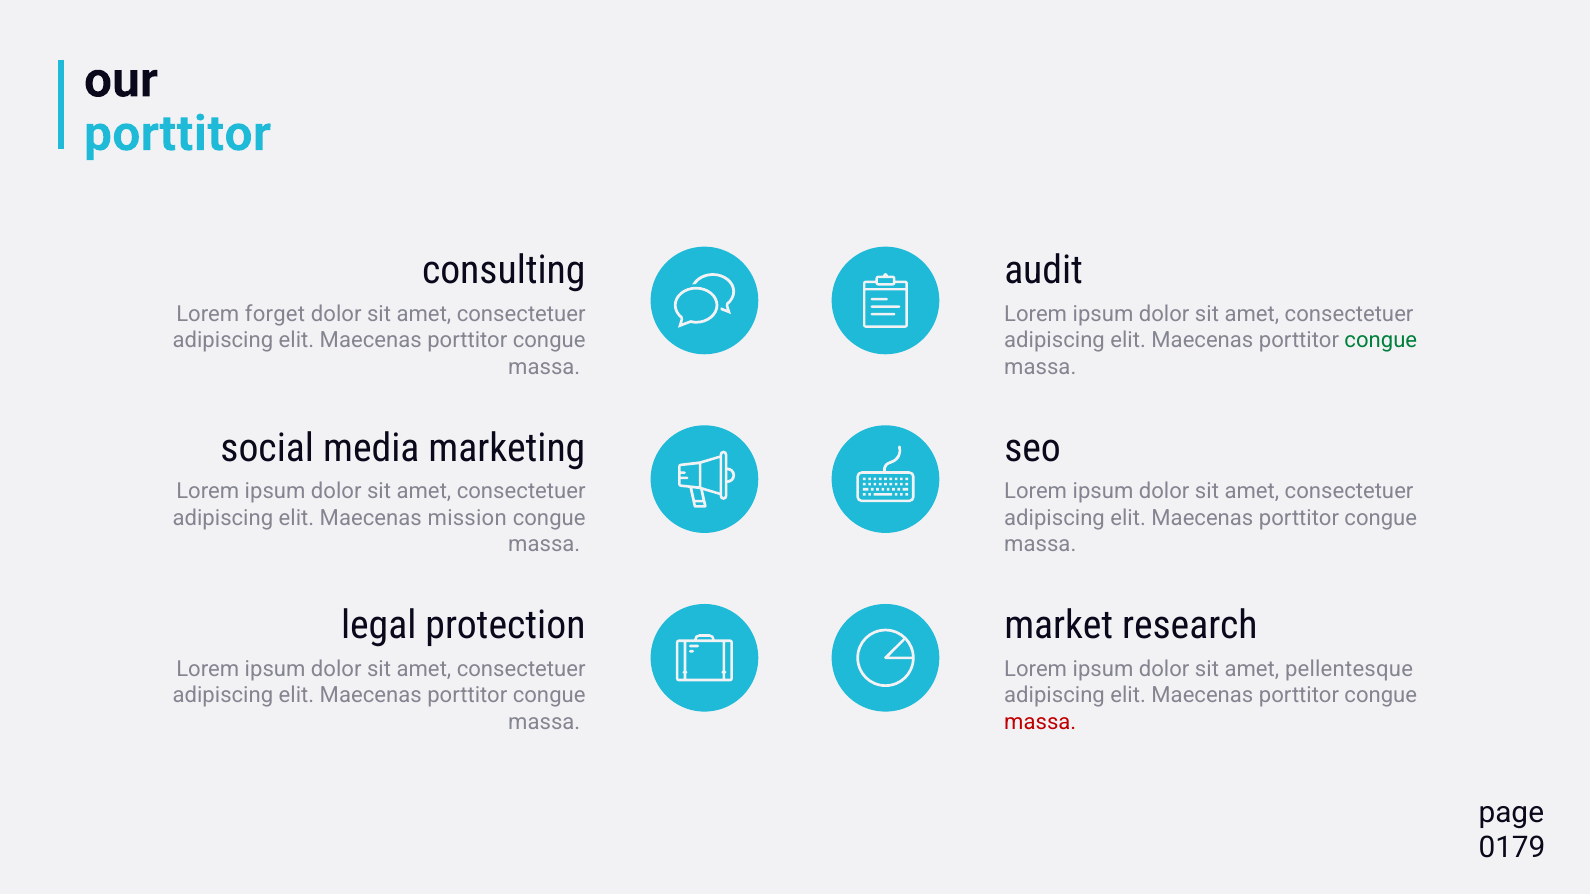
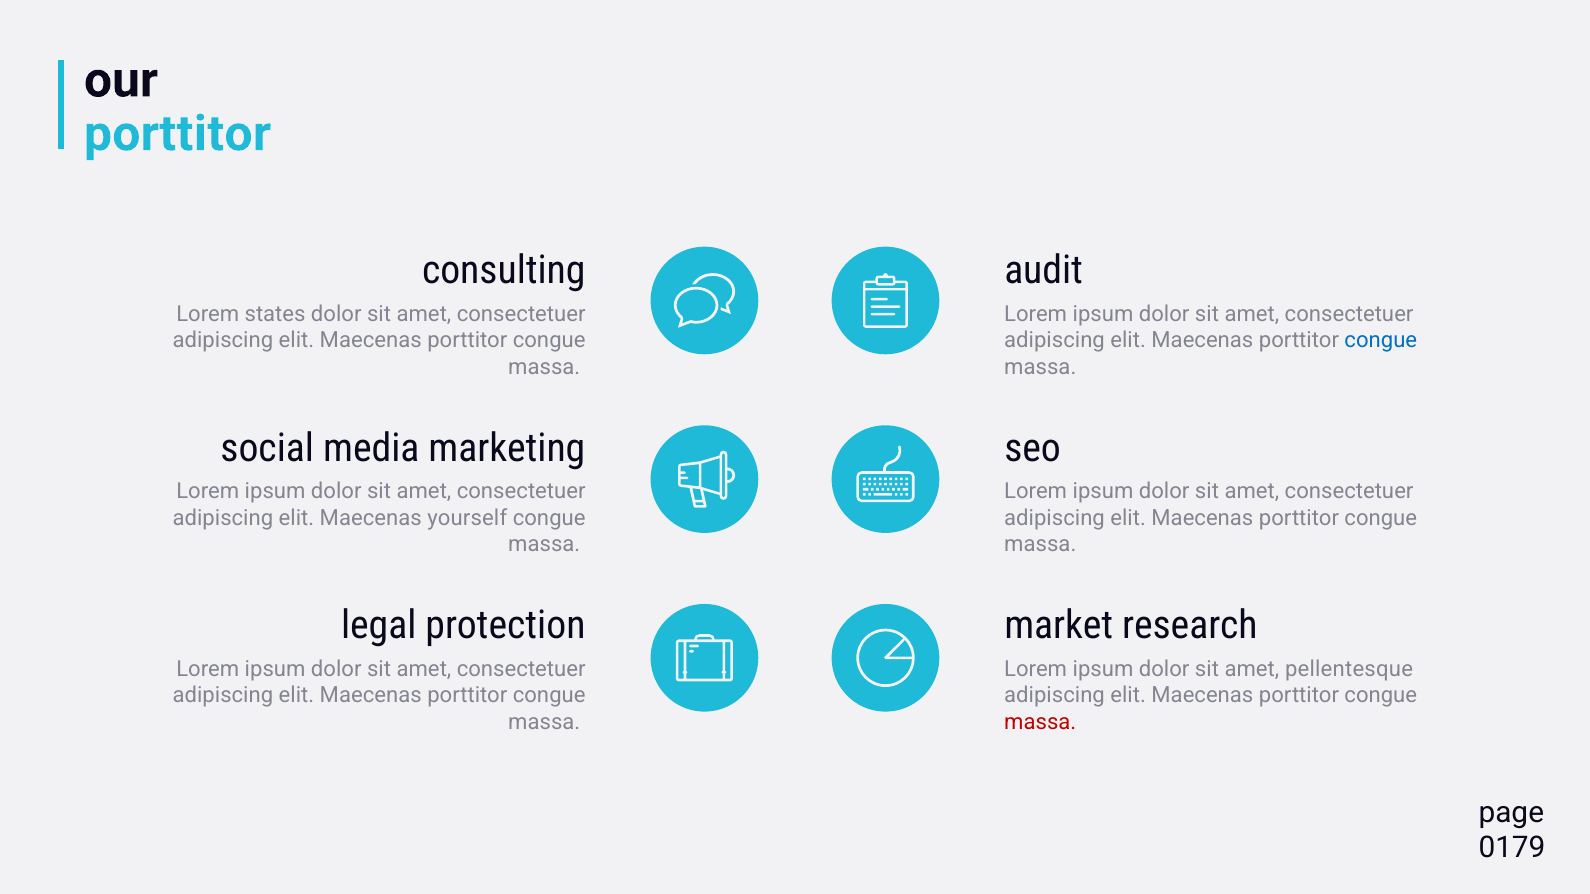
forget: forget -> states (275, 314)
congue colour: green -> blue (1381, 341)
mission: mission -> yourself (467, 518)
